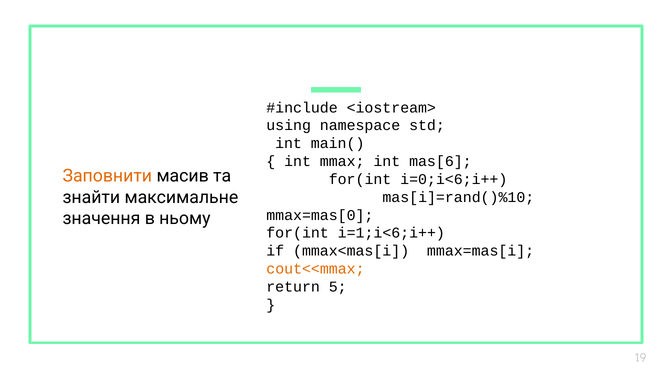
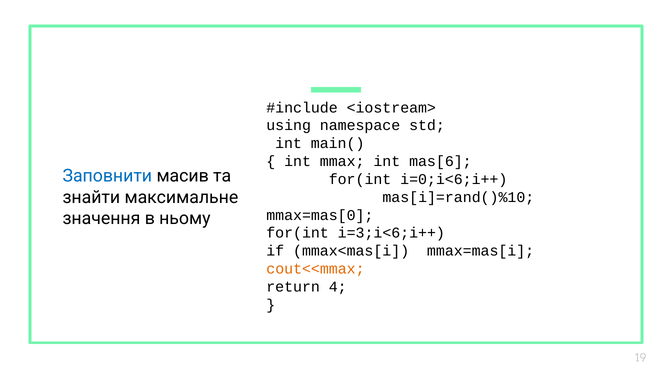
Заповнити colour: orange -> blue (107, 176)
i=1;i<6;i++: i=1;i<6;i++ -> i=3;i<6;i++ (391, 233)
5: 5 -> 4 (338, 287)
